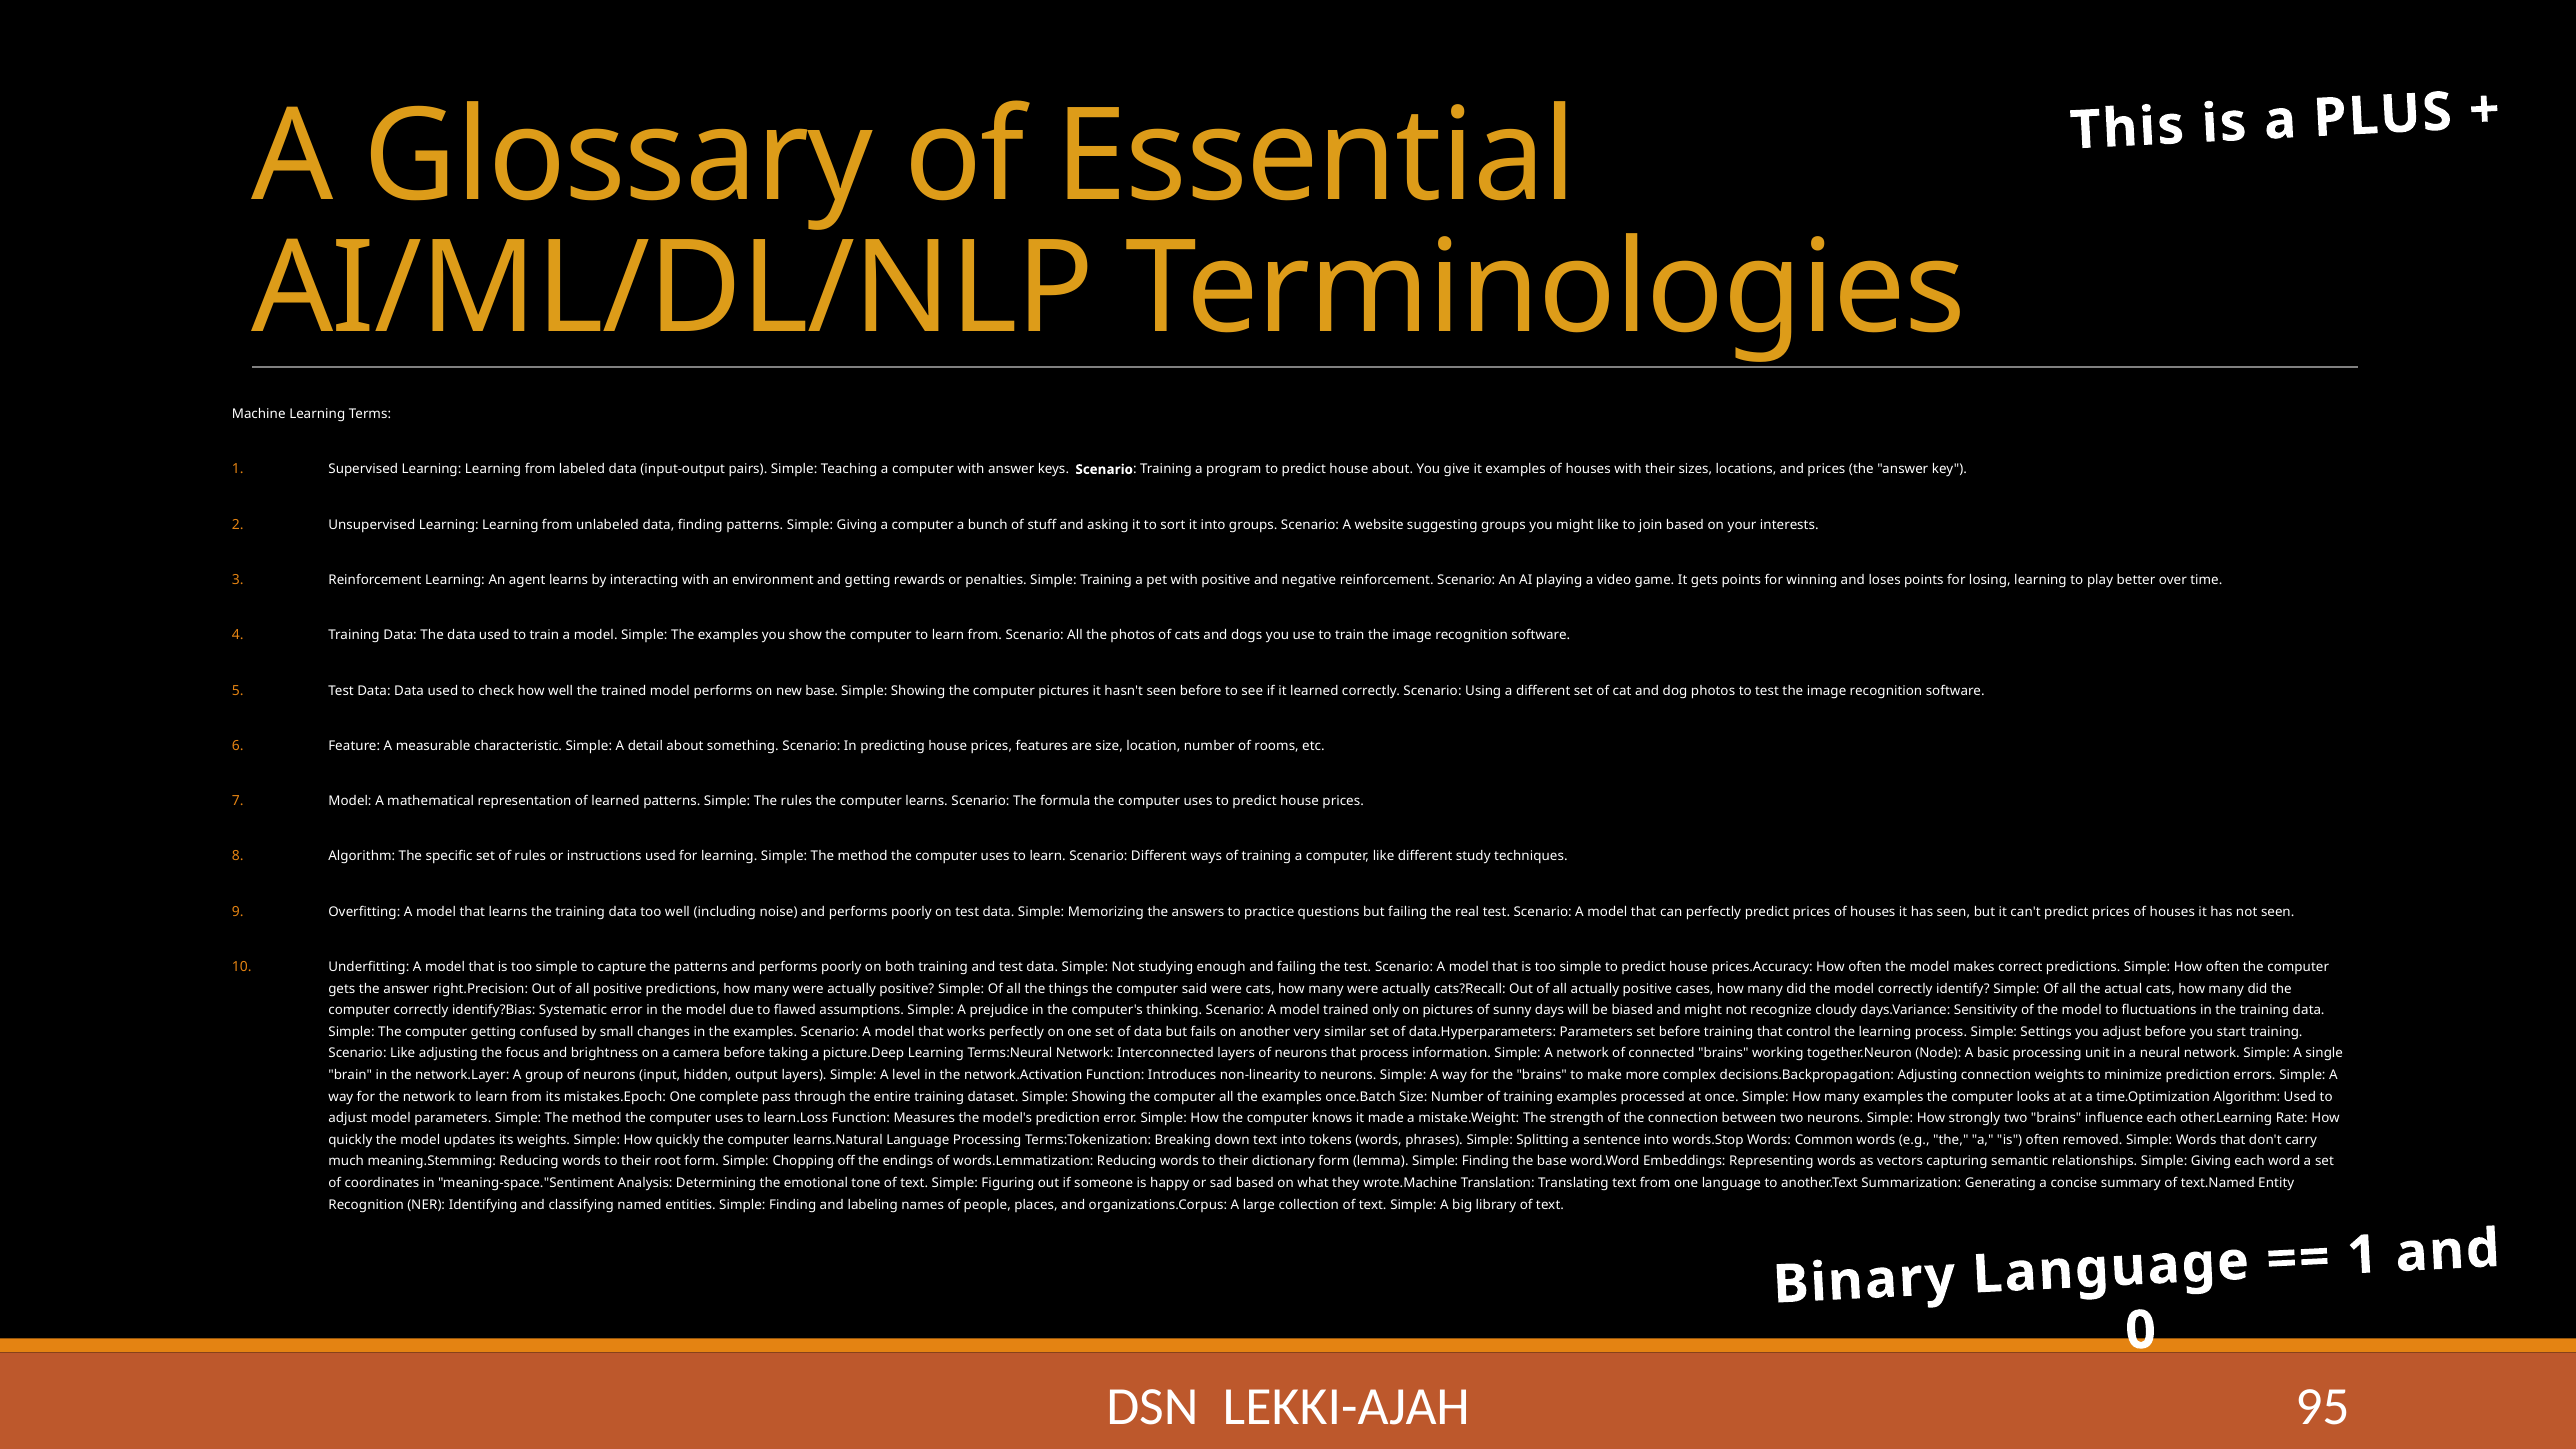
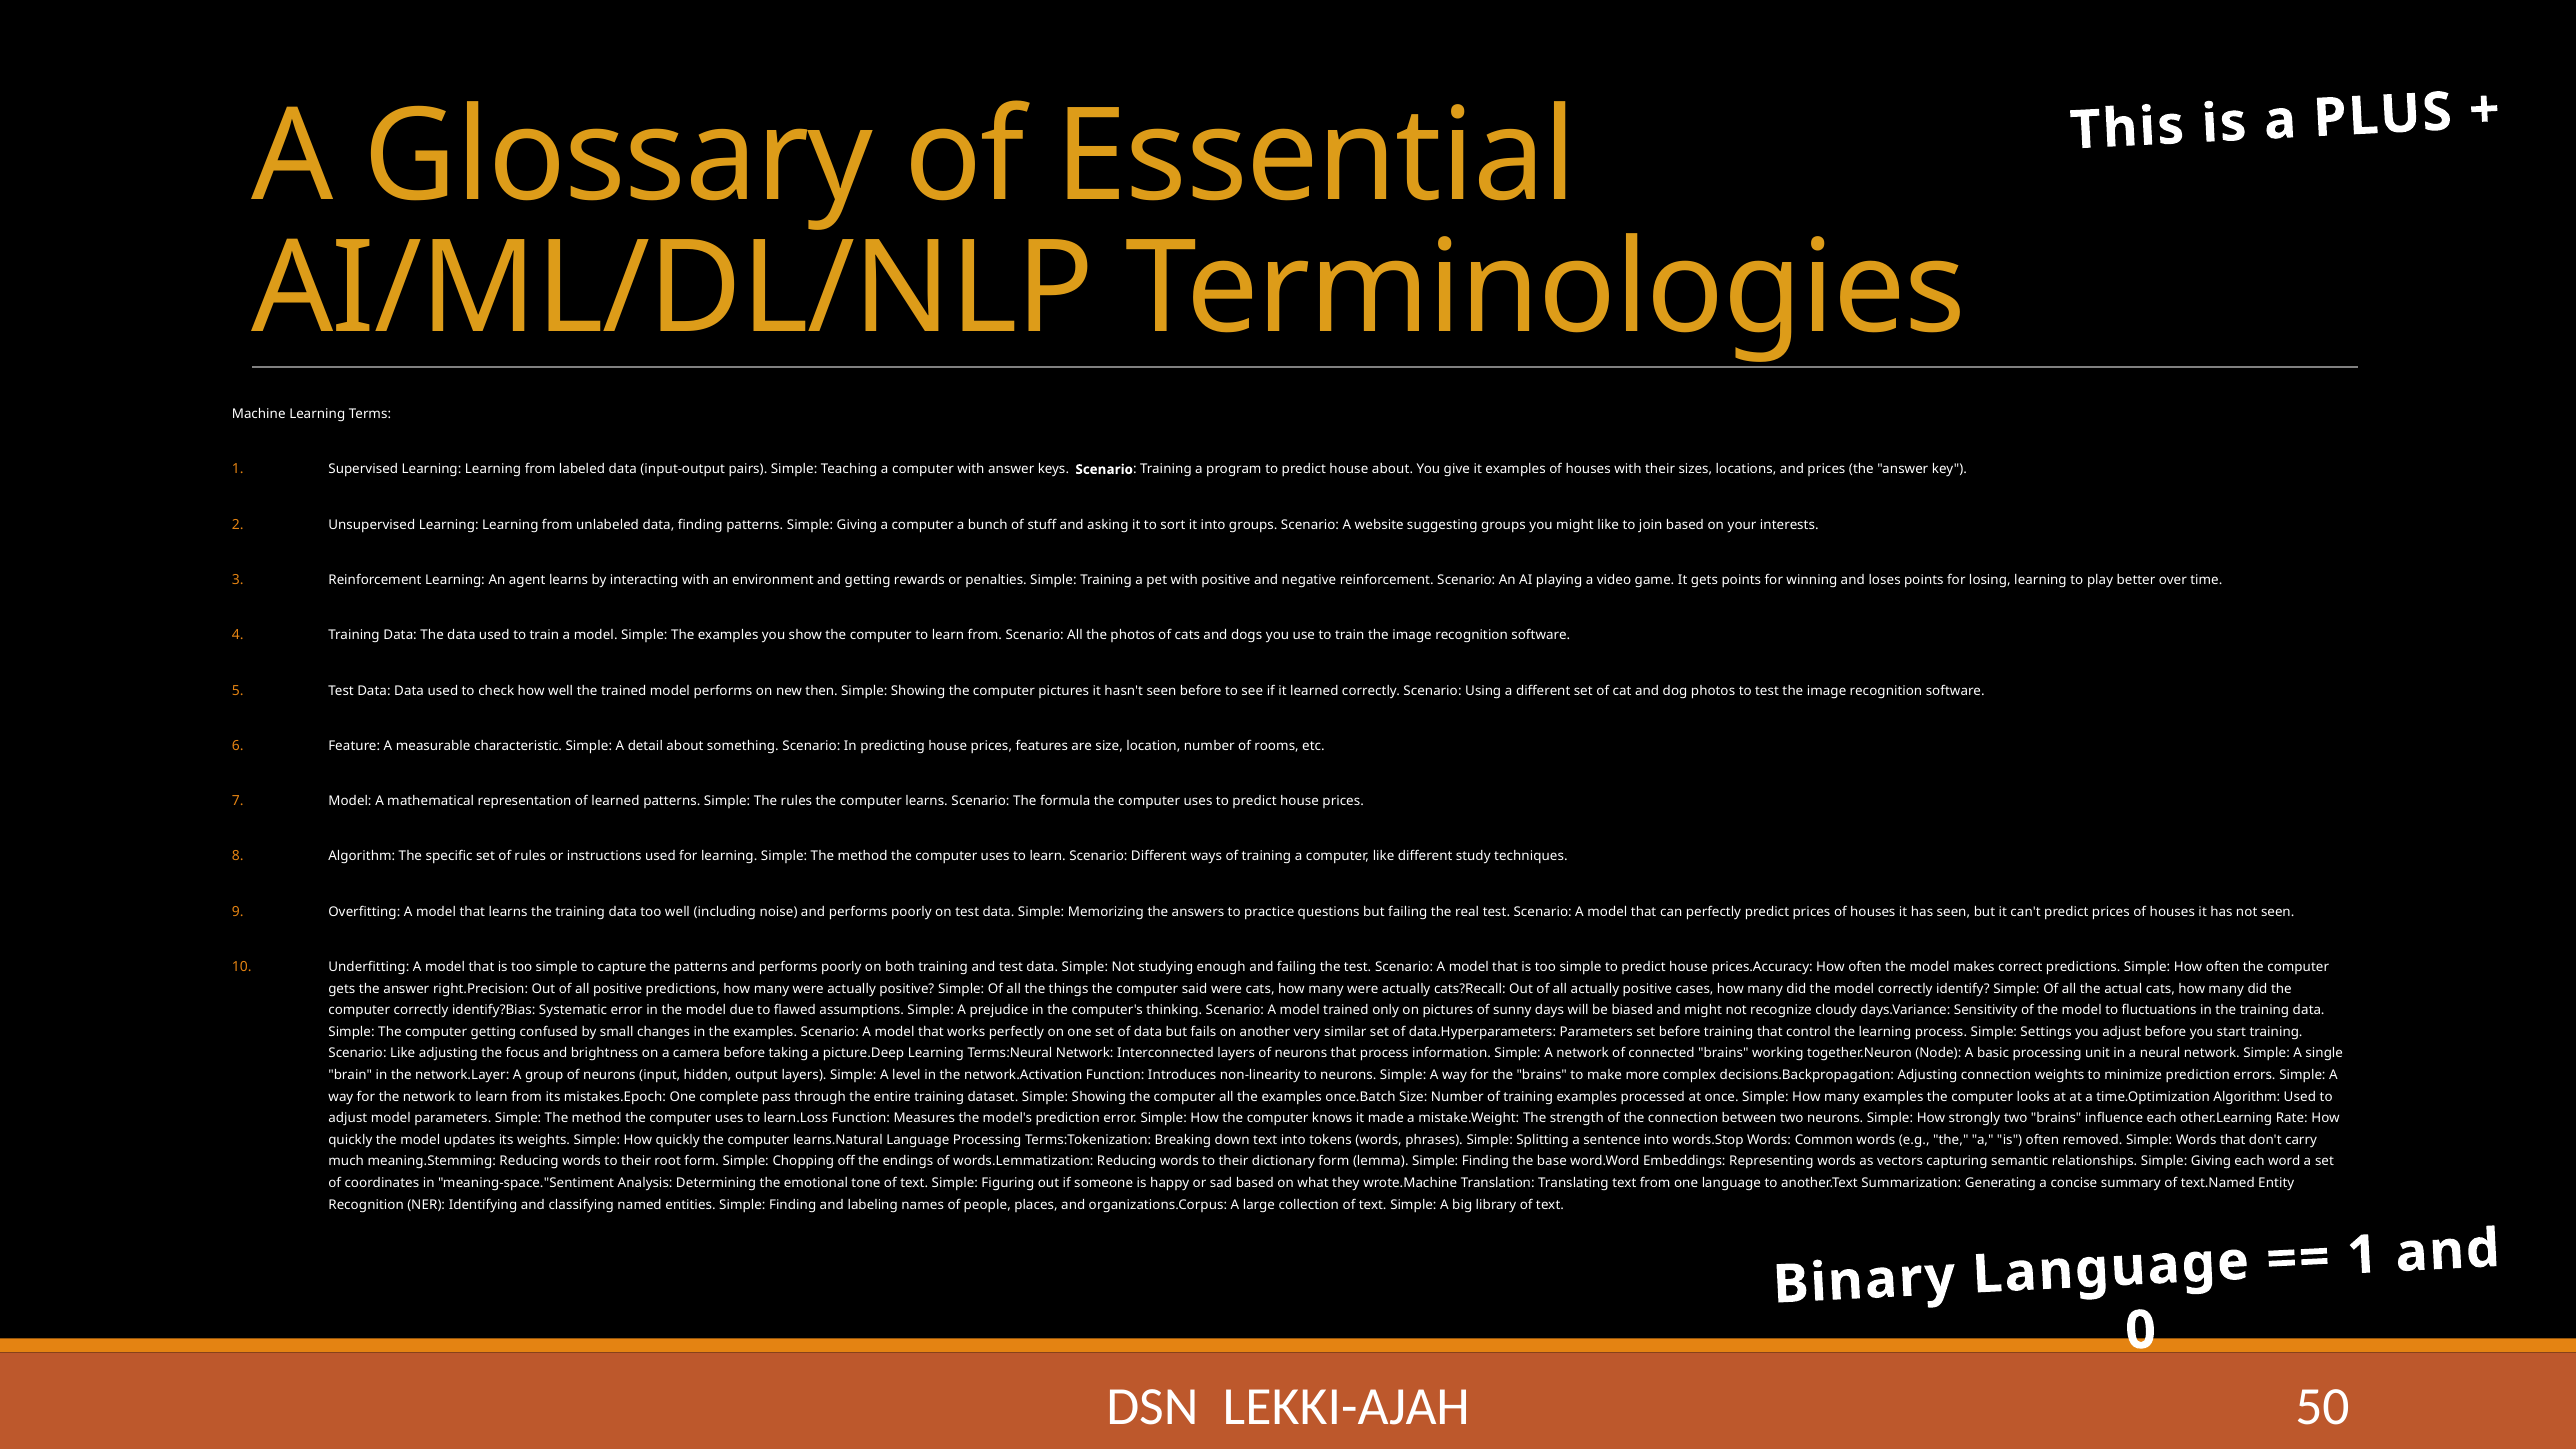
new base: base -> then (822, 691)
95: 95 -> 50 (2322, 1406)
